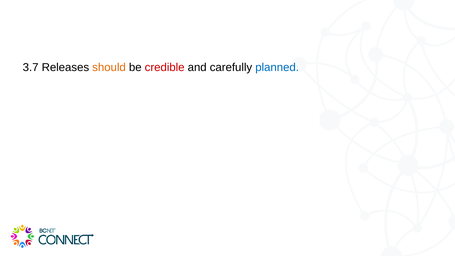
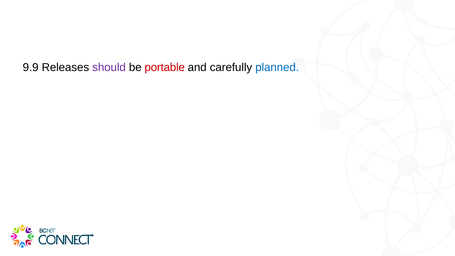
3.7: 3.7 -> 9.9 (31, 68)
should colour: orange -> purple (109, 68)
credible: credible -> portable (165, 68)
